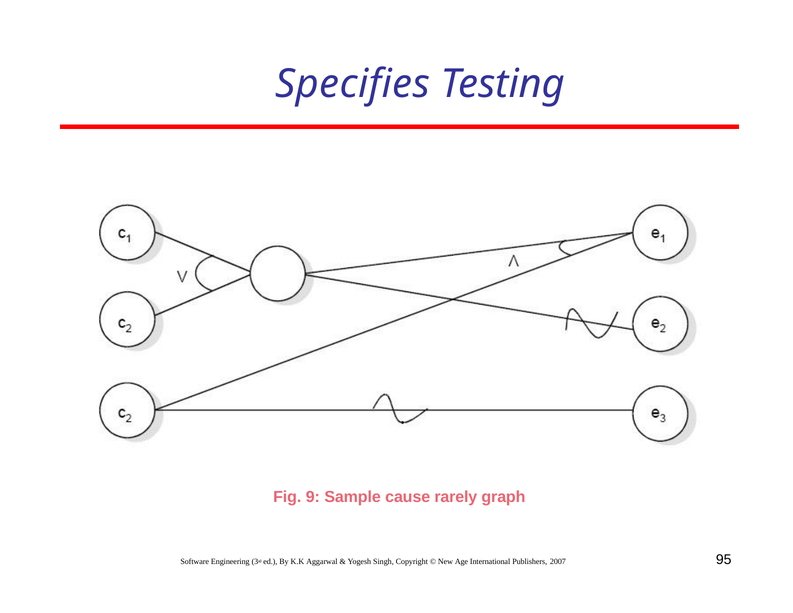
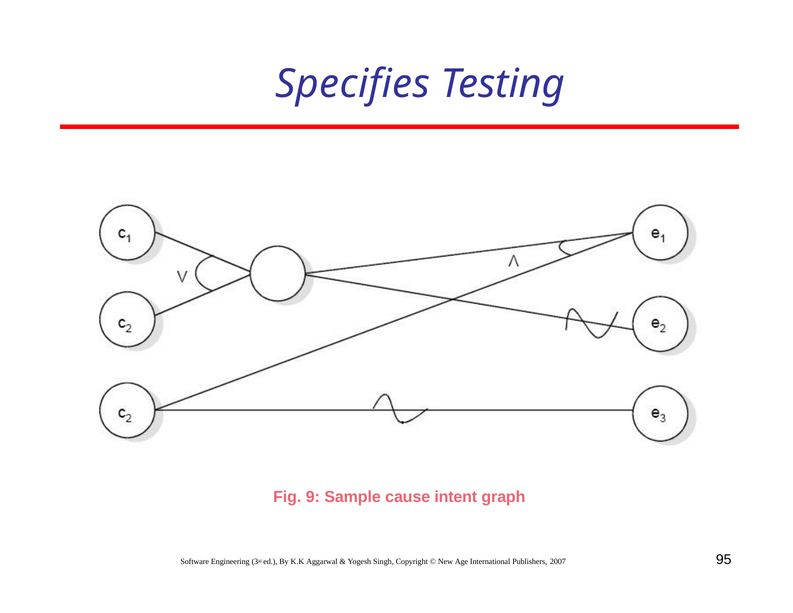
rarely: rarely -> intent (456, 497)
